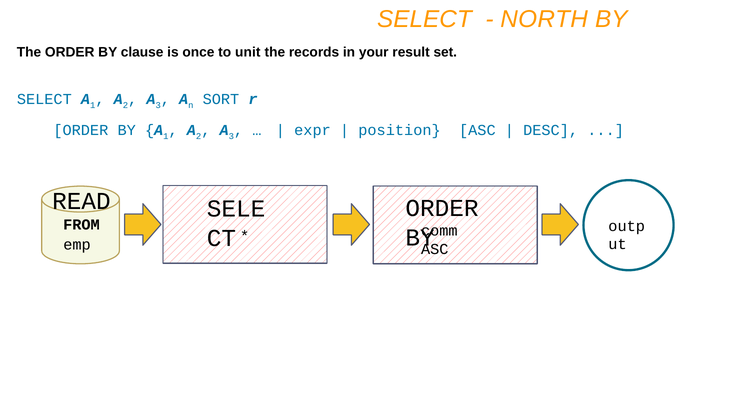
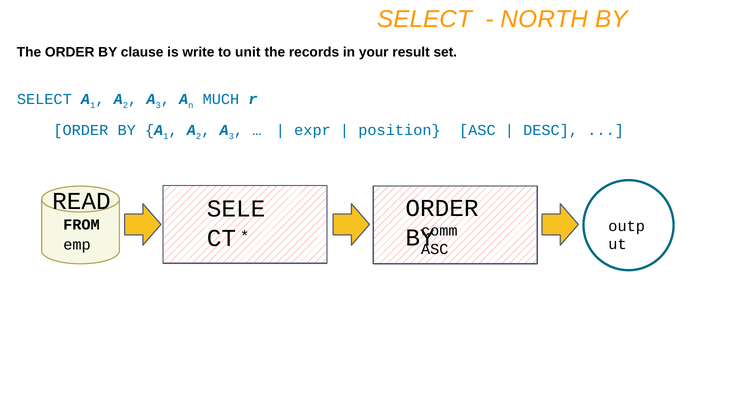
once: once -> write (198, 52)
SORT: SORT -> MUCH (221, 99)
